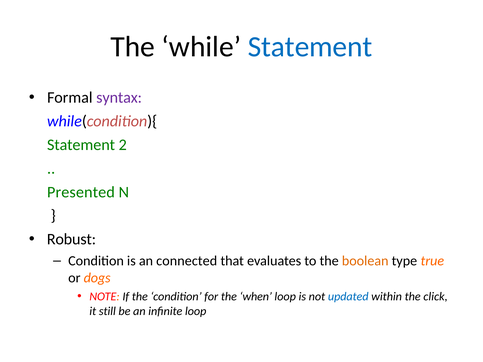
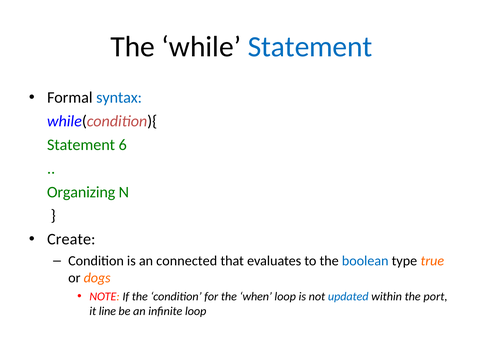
syntax colour: purple -> blue (119, 98)
2: 2 -> 6 (123, 145)
Presented: Presented -> Organizing (81, 192)
Robust: Robust -> Create (71, 239)
boolean colour: orange -> blue (365, 261)
click: click -> port (436, 297)
still: still -> line (107, 311)
